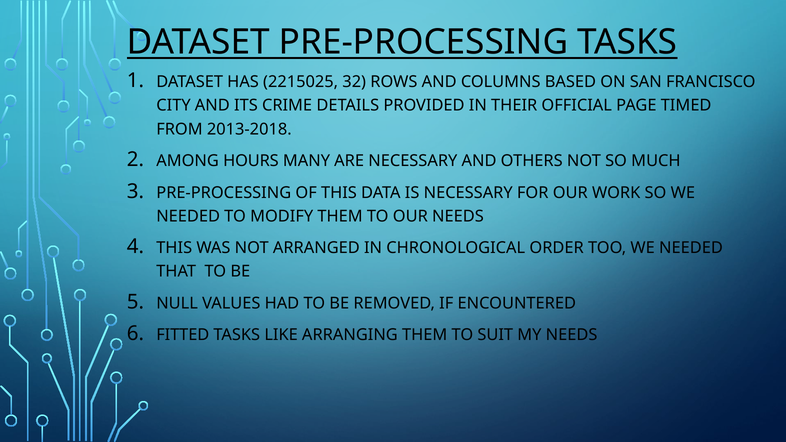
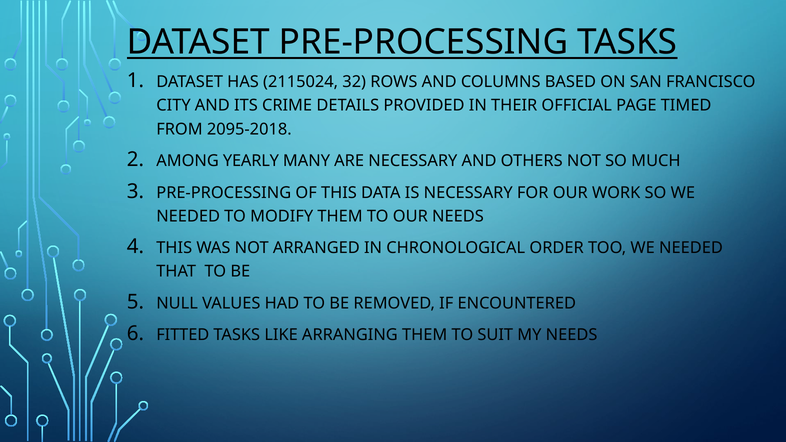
2215025: 2215025 -> 2115024 (301, 82)
2013-2018: 2013-2018 -> 2095-2018 (249, 129)
HOURS: HOURS -> YEARLY (251, 161)
